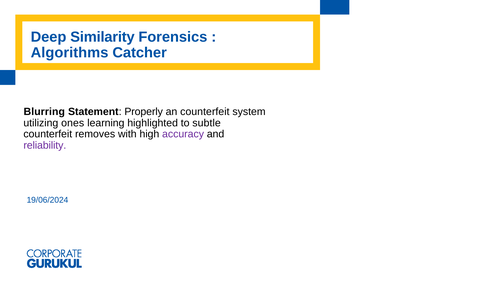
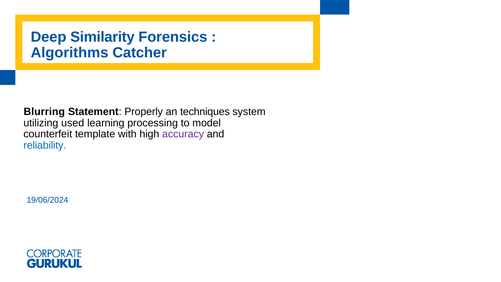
an counterfeit: counterfeit -> techniques (205, 112)
ones: ones -> used (73, 123)
highlighted: highlighted -> processing (153, 123)
subtle: subtle -> model (207, 123)
removes: removes -> template (95, 134)
reliability colour: purple -> blue (45, 145)
